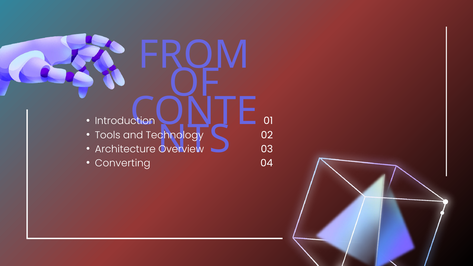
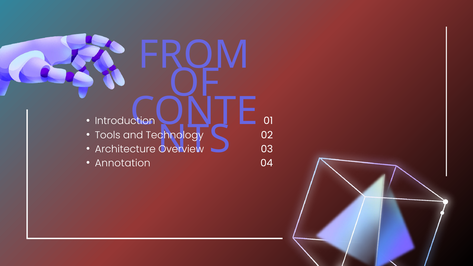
Converting: Converting -> Annotation (123, 163)
